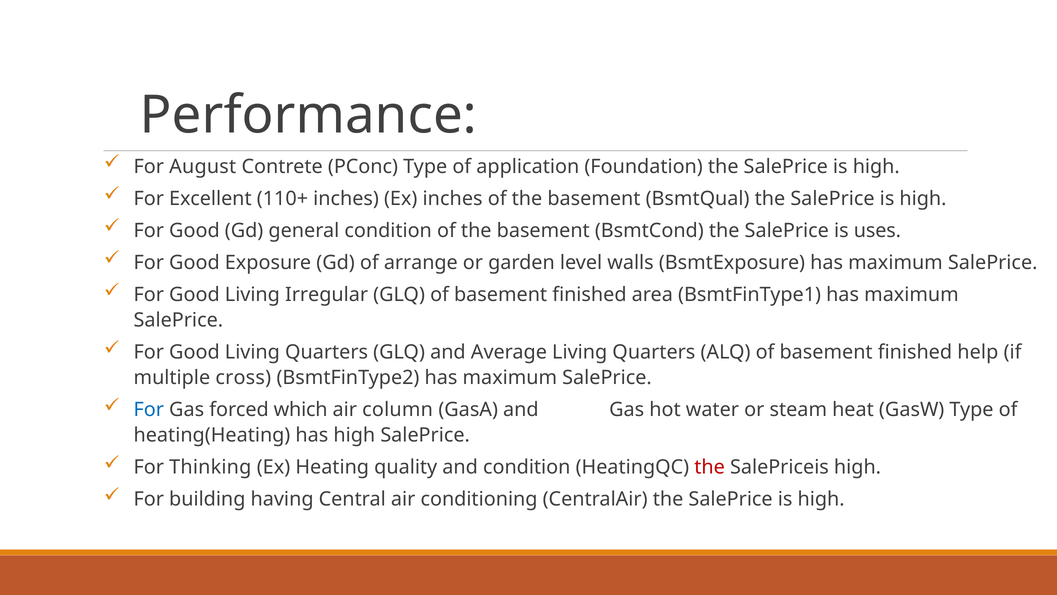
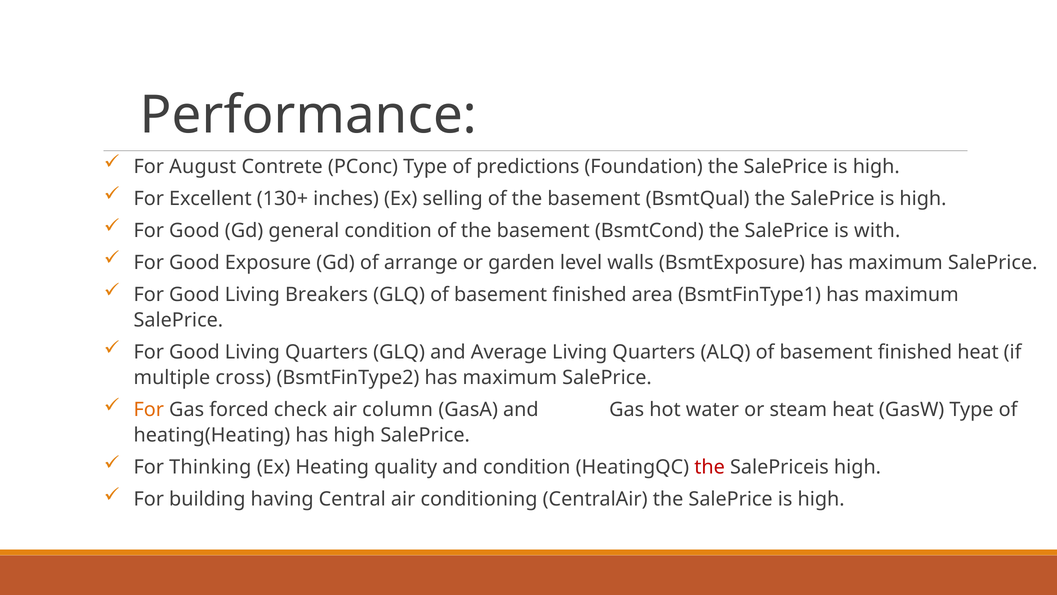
application: application -> predictions (528, 166)
110+: 110+ -> 130+ (282, 198)
Ex inches: inches -> selling (453, 198)
uses: uses -> with (877, 231)
Irregular: Irregular -> Breakers (327, 295)
finished help: help -> heat (978, 352)
For colour: blue -> orange (149, 410)
which: which -> check (301, 410)
